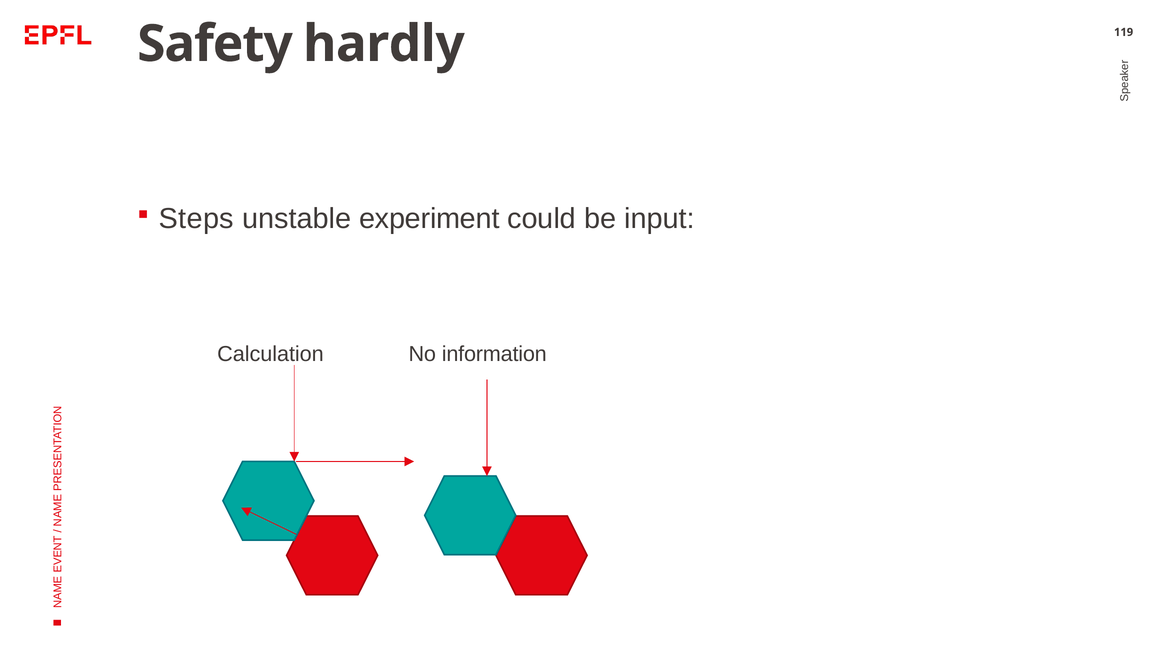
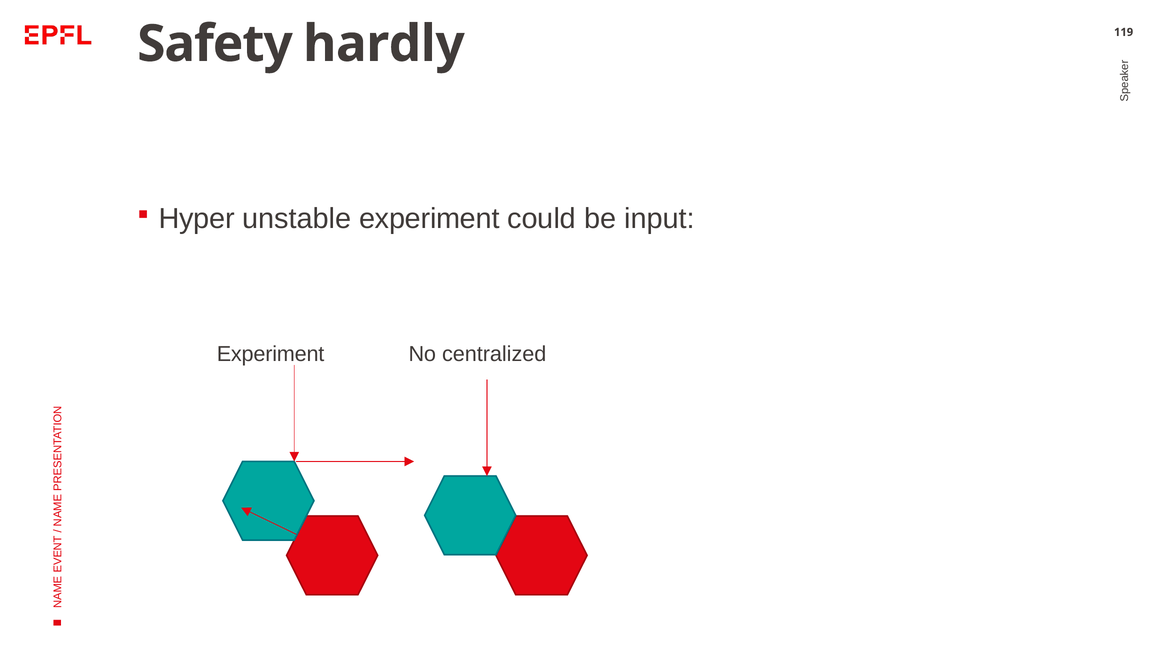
Steps: Steps -> Hyper (197, 219)
Calculation: Calculation -> Experiment (271, 354)
information: information -> centralized (494, 354)
